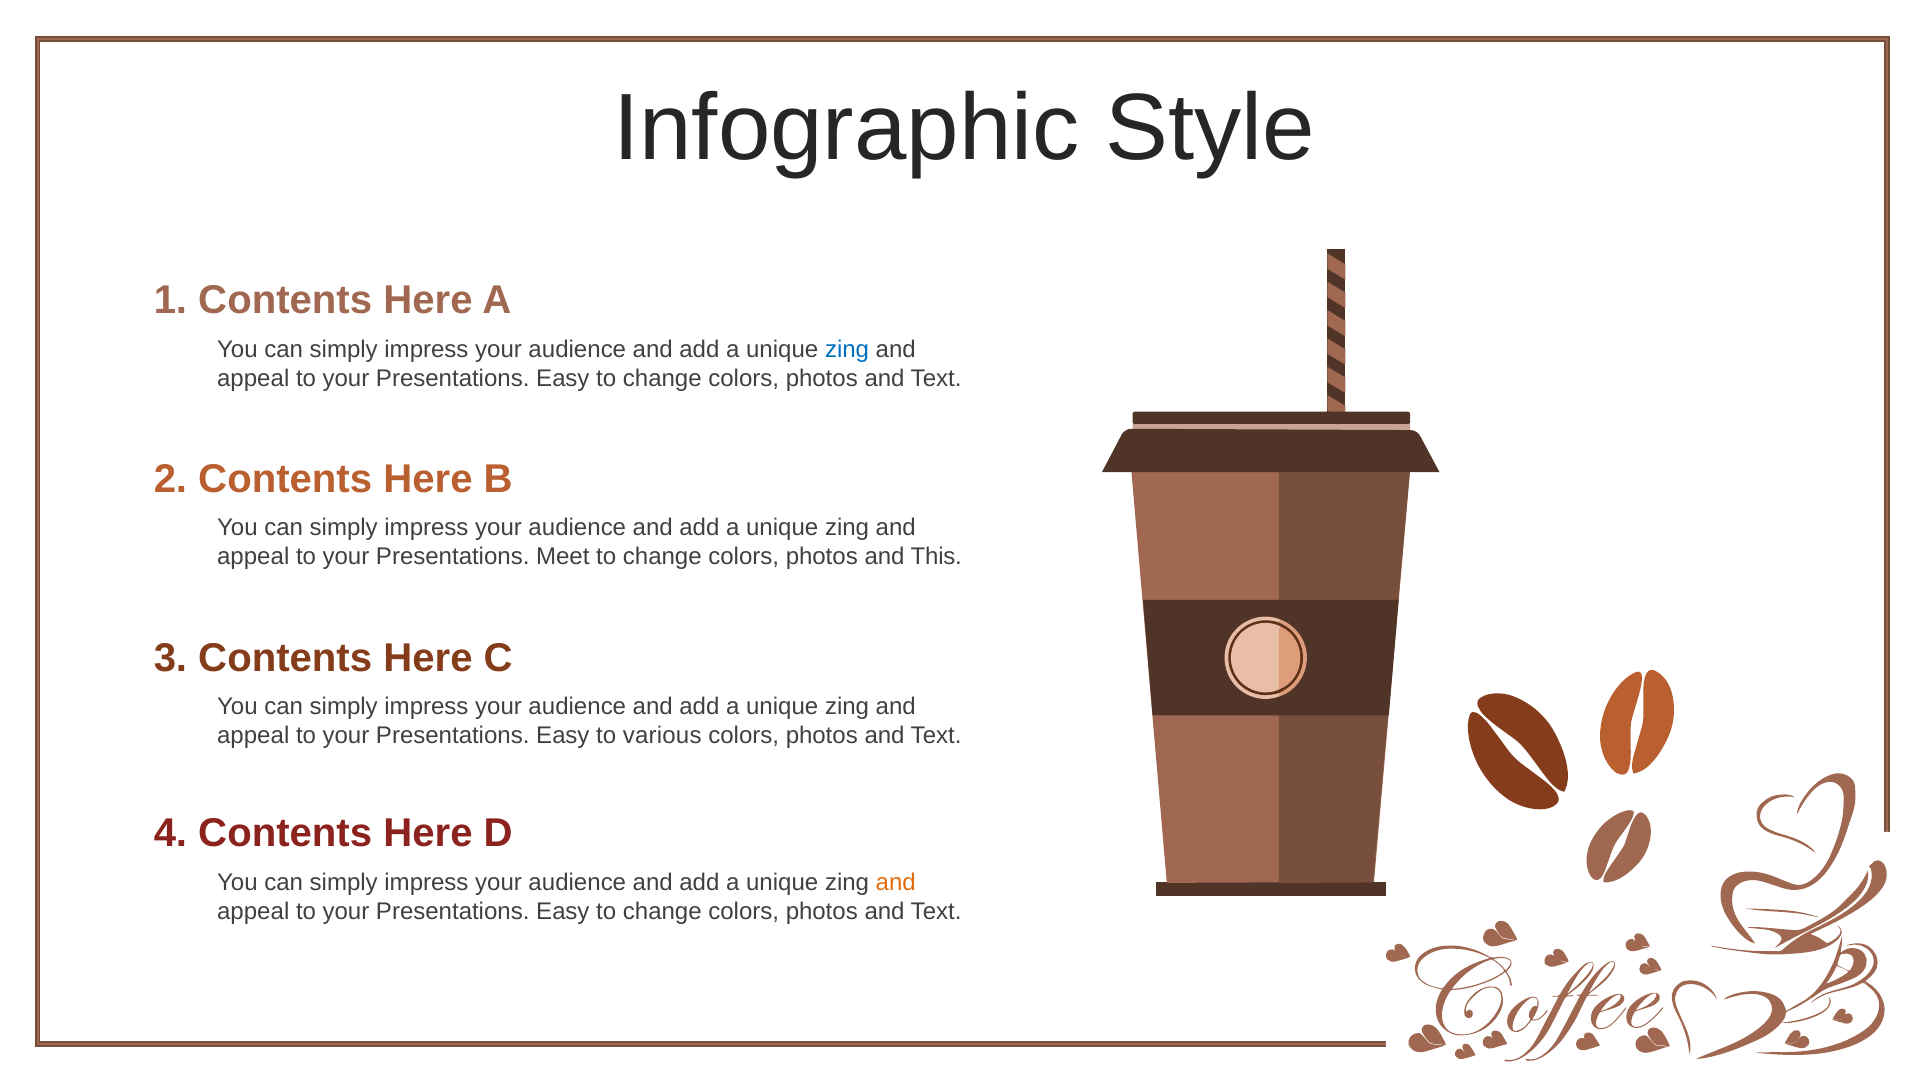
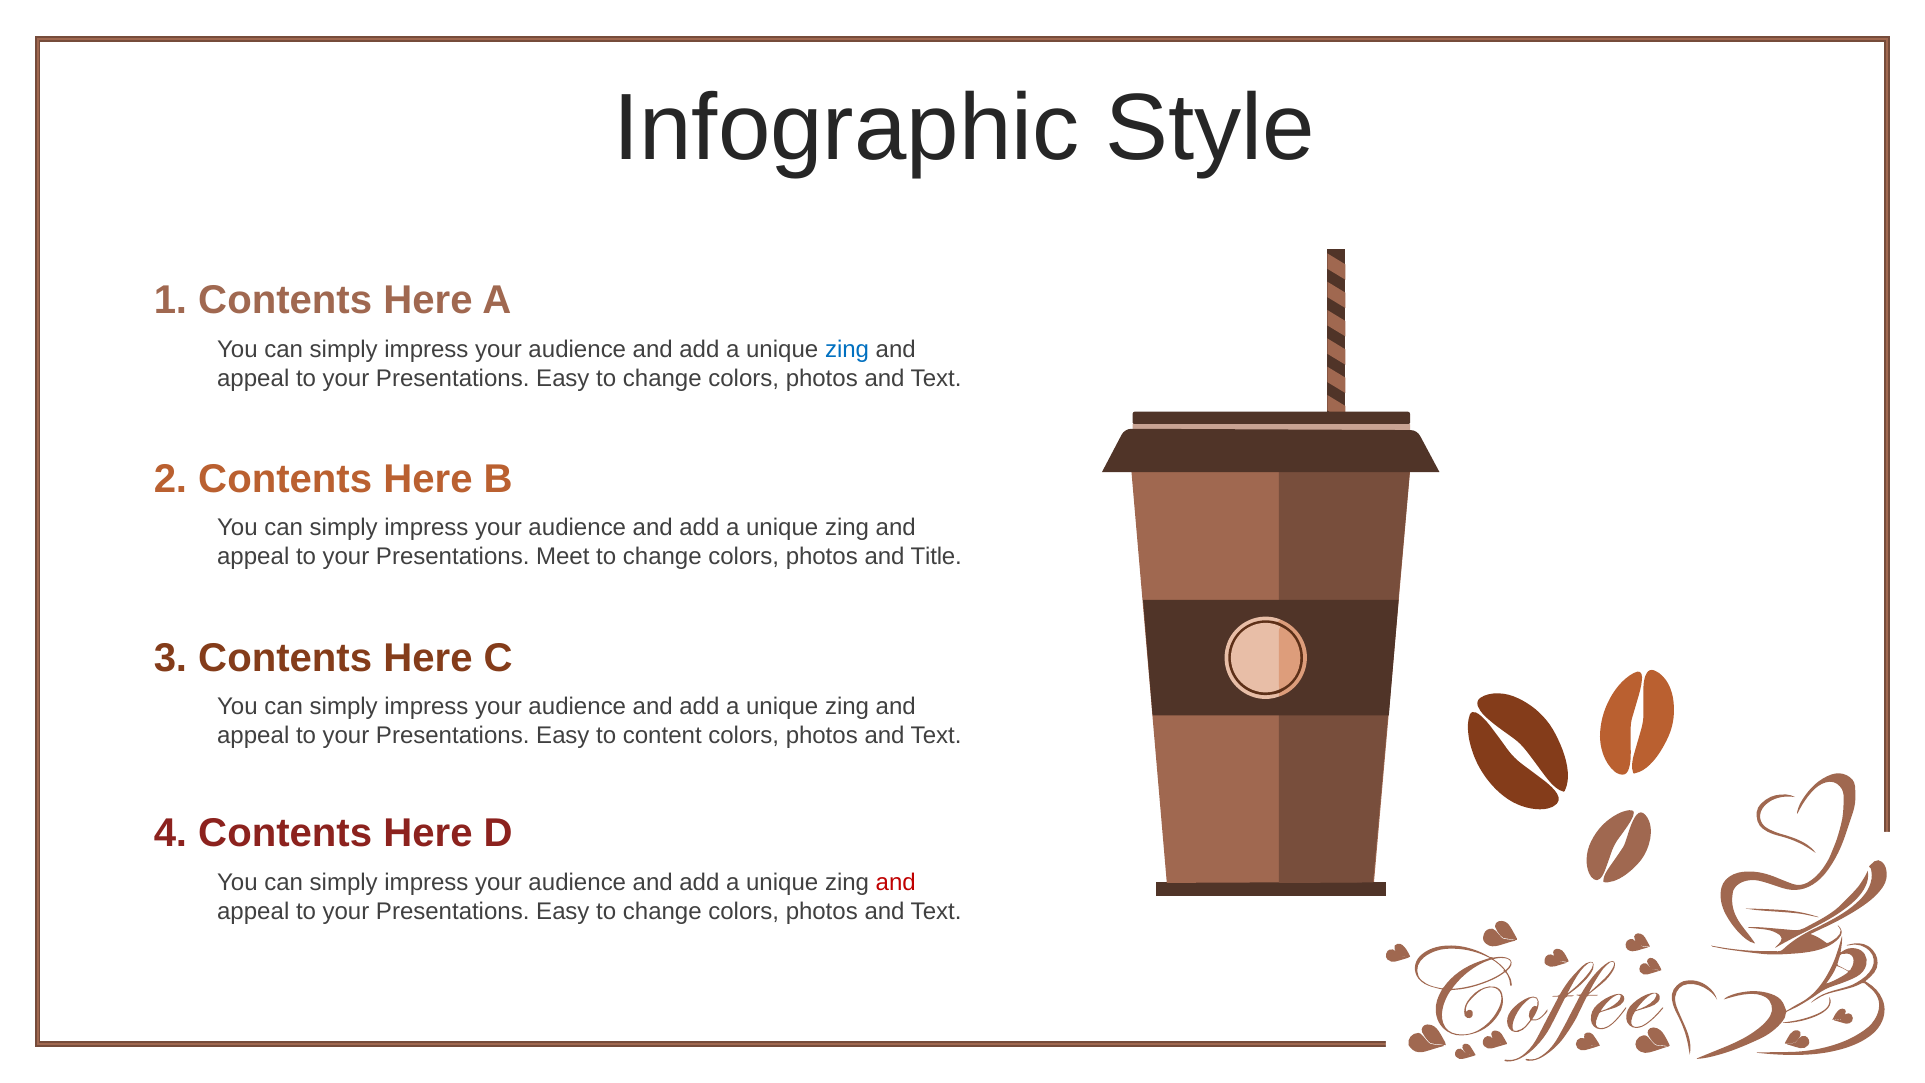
This: This -> Title (936, 557)
various: various -> content (662, 736)
and colour: orange -> red (896, 882)
